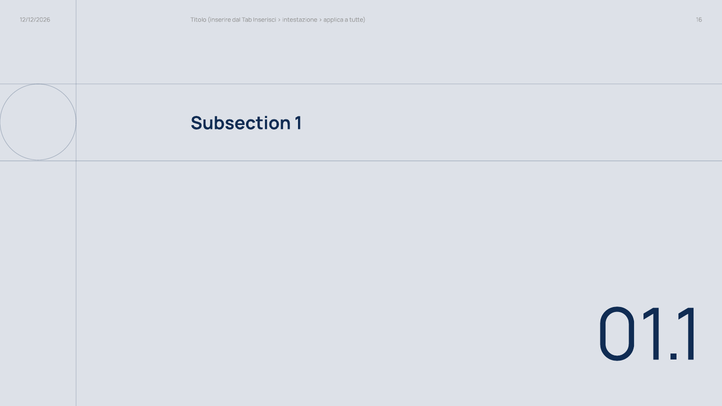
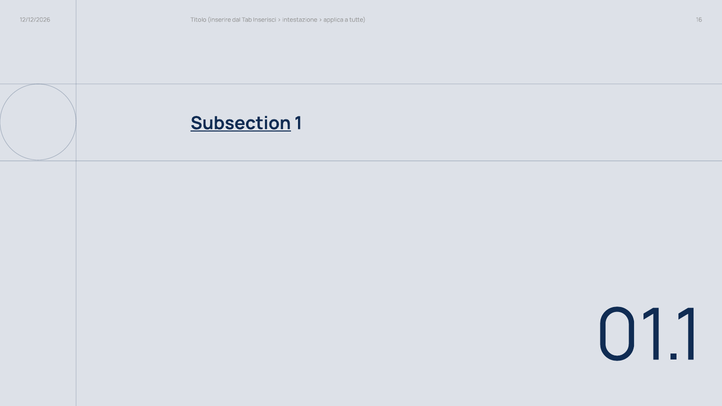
Subsection underline: none -> present (241, 123)
